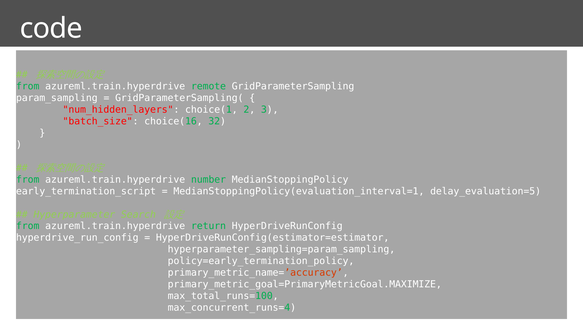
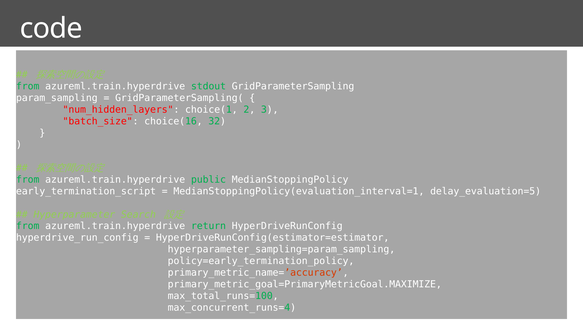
remote: remote -> stdout (209, 86)
number: number -> public (209, 179)
